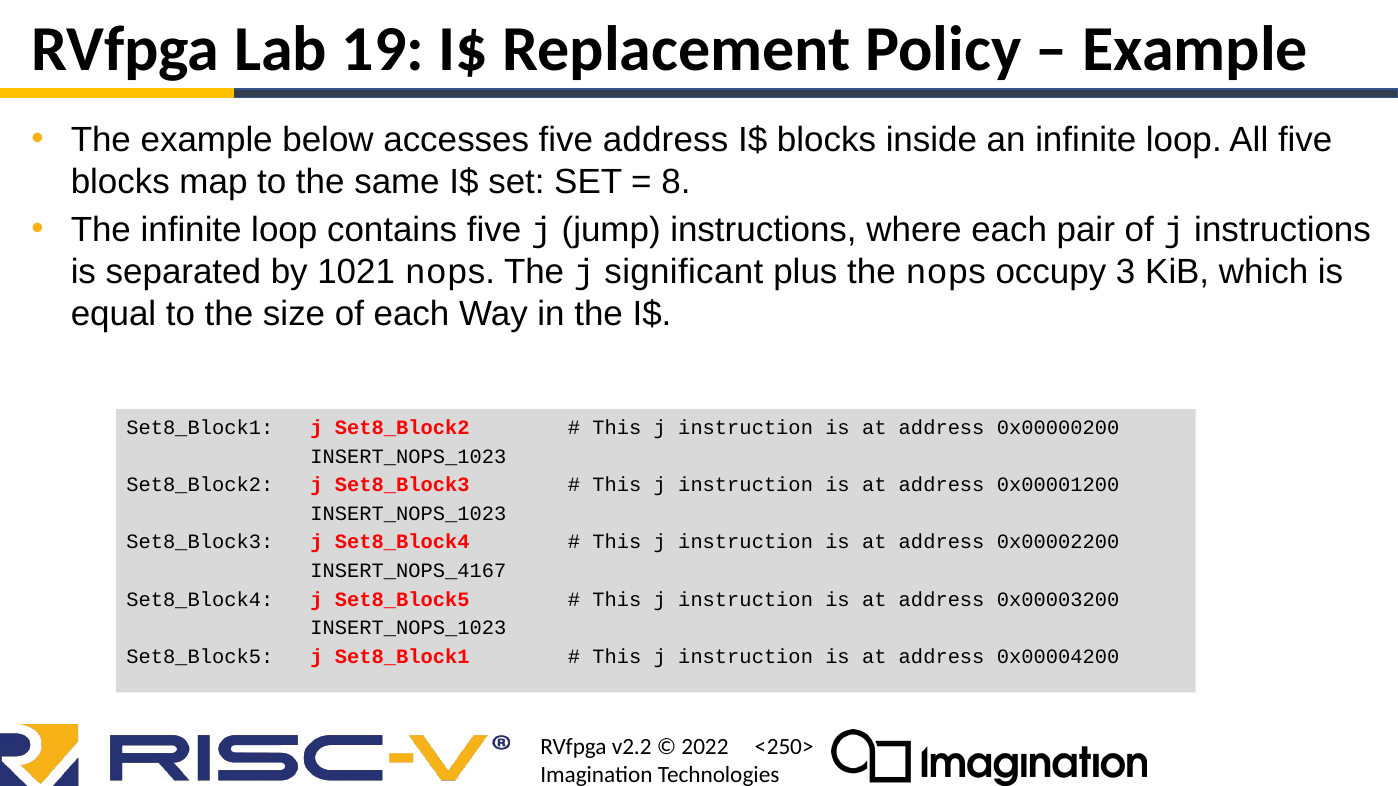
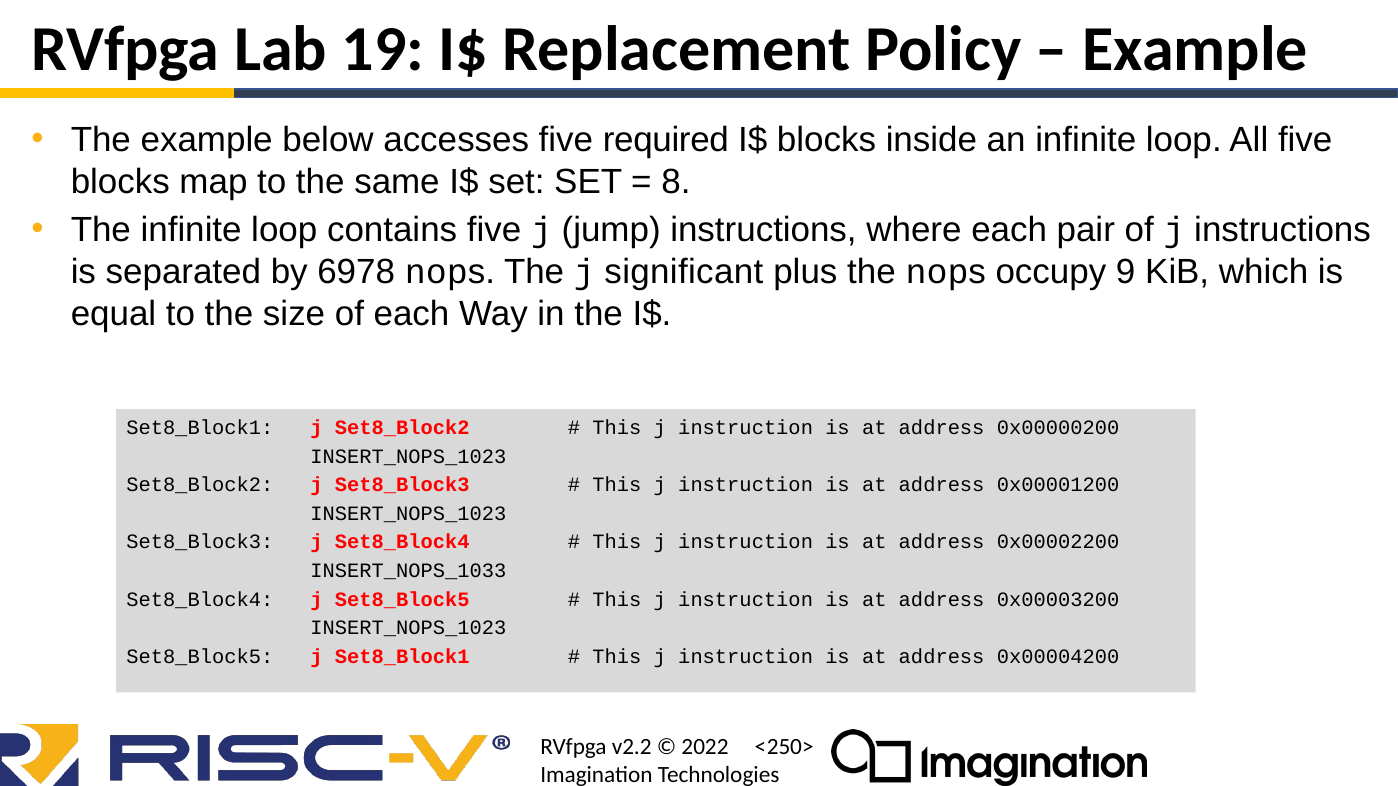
five address: address -> required (666, 140)
1021: 1021 -> 6978 (356, 272)
3: 3 -> 9 (1126, 272)
INSERT_NOPS_4167: INSERT_NOPS_4167 -> INSERT_NOPS_1033 (408, 571)
